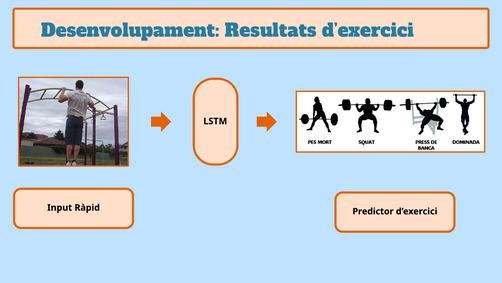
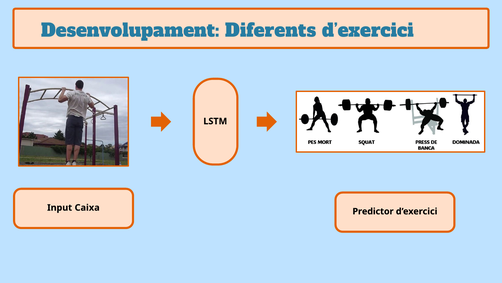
Resultats: Resultats -> Diferents (271, 31)
Ràpid: Ràpid -> Caixa (87, 207)
